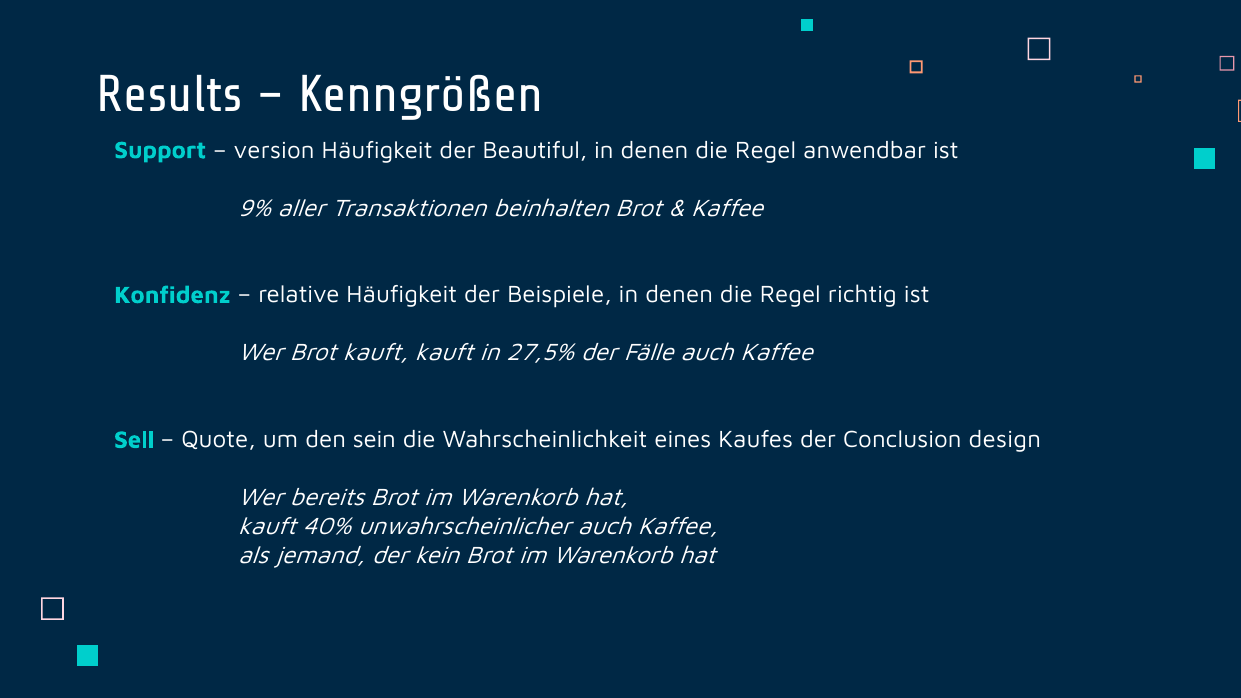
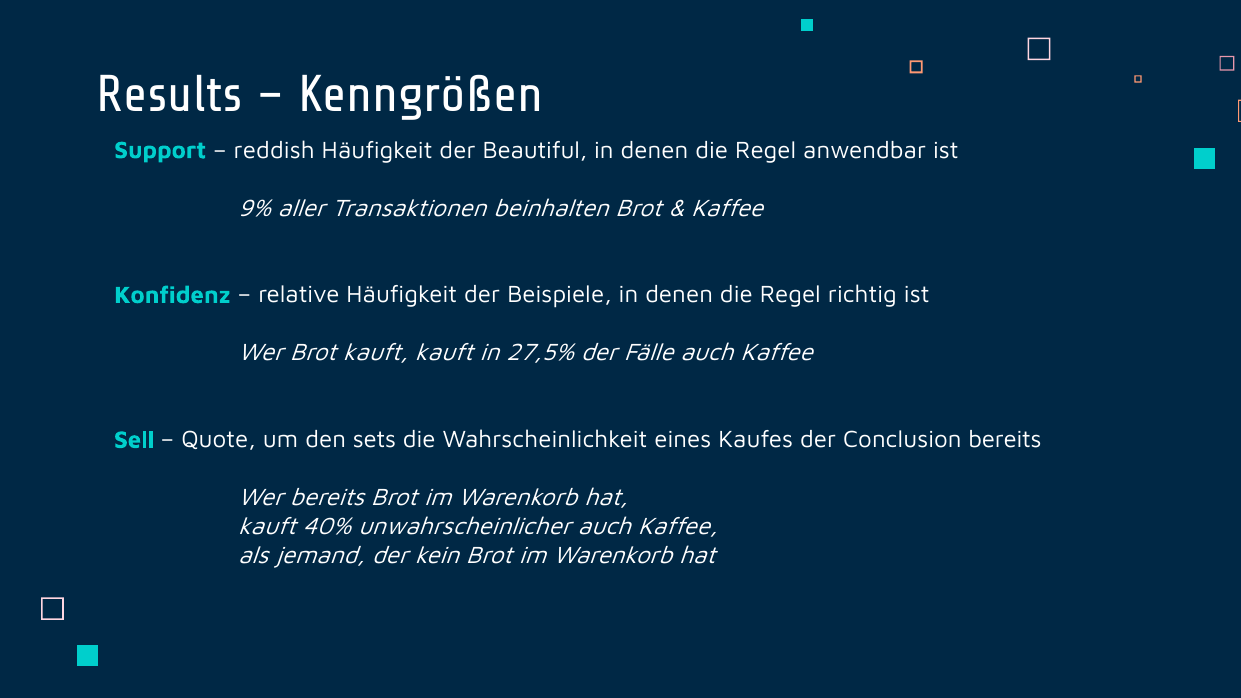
version: version -> reddish (274, 150)
sein: sein -> sets (374, 440)
Conclusion design: design -> bereits (1005, 440)
